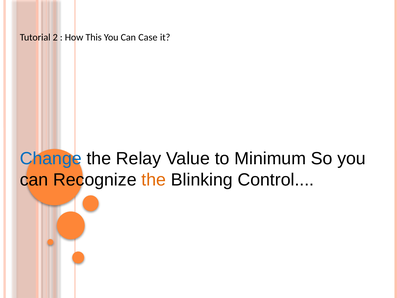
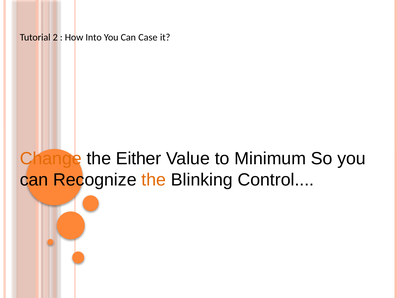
This: This -> Into (94, 37)
Change colour: blue -> orange (51, 158)
Relay: Relay -> Either (139, 158)
